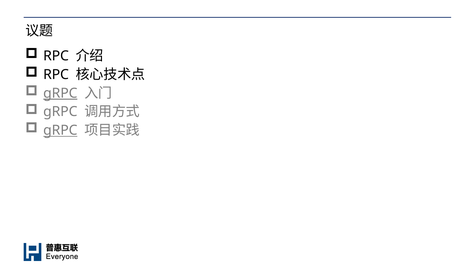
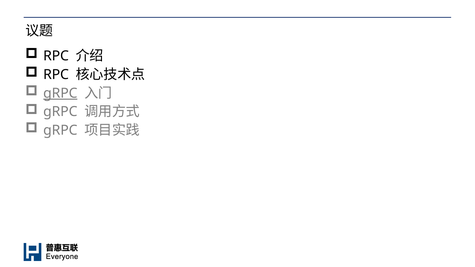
gRPC underline: present -> none (60, 130)
